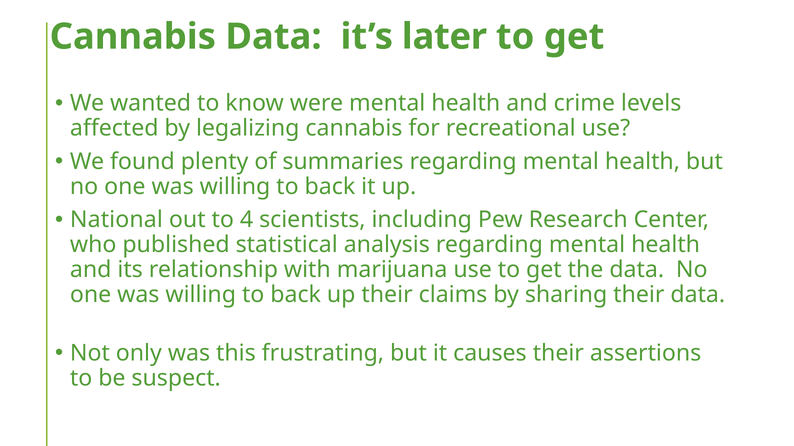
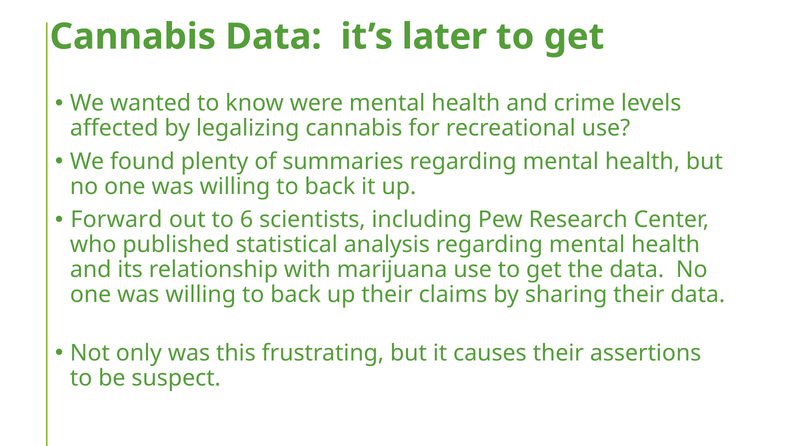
National: National -> Forward (116, 220)
4: 4 -> 6 (247, 220)
